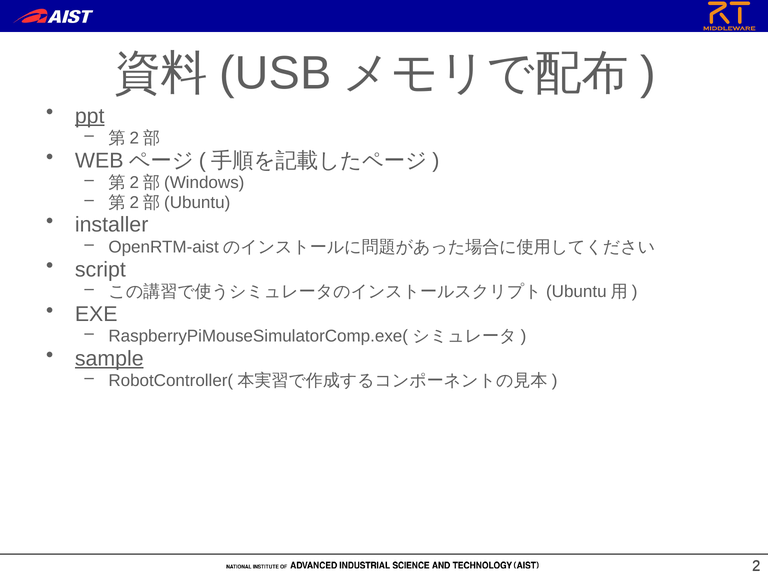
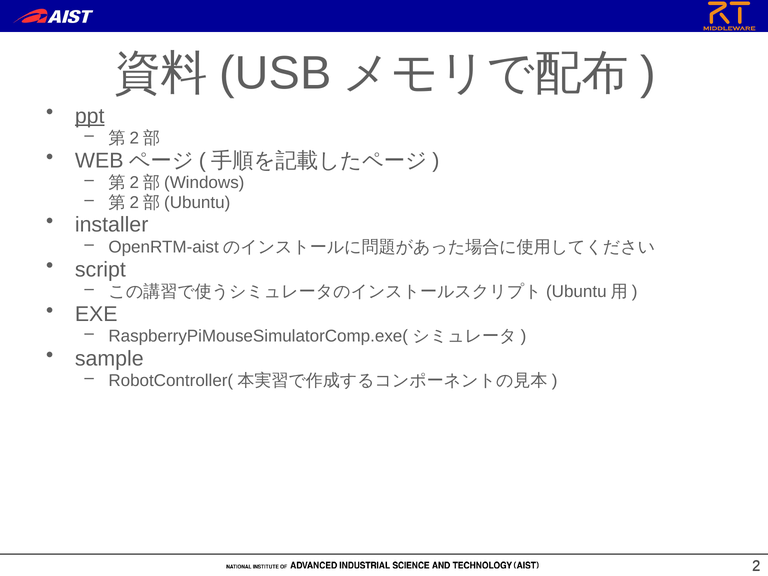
sample underline: present -> none (109, 359)
